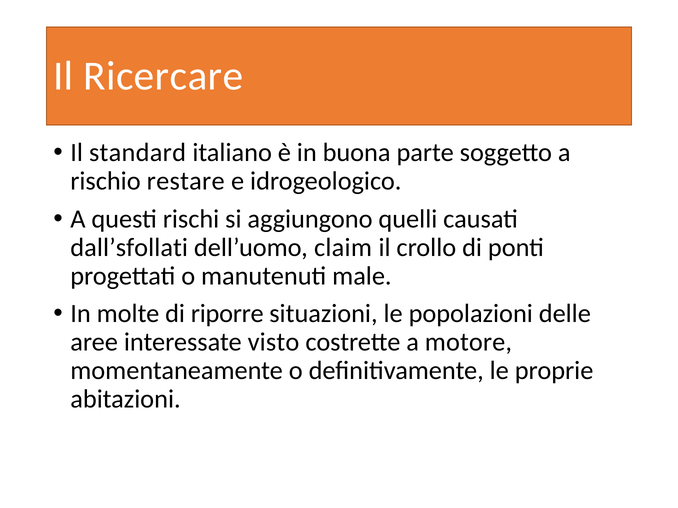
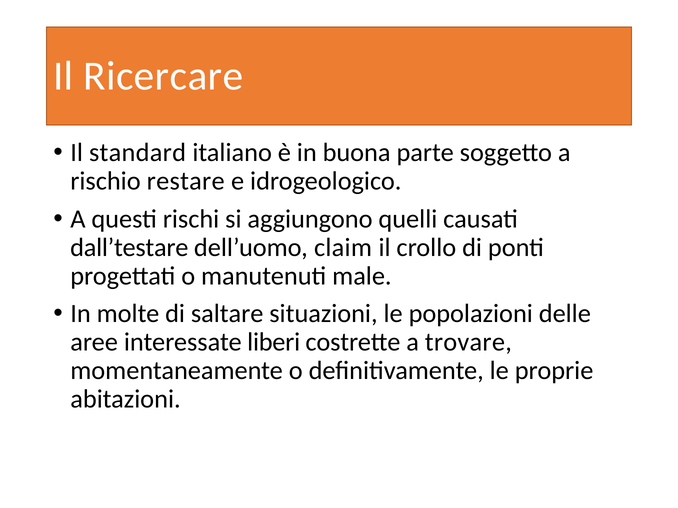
dall’sfollati: dall’sfollati -> dall’testare (129, 248)
riporre: riporre -> saltare (227, 314)
visto: visto -> liberi (274, 343)
motore: motore -> trovare (468, 343)
